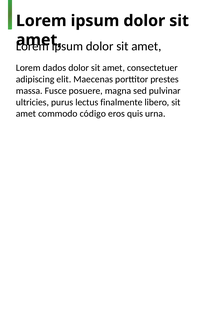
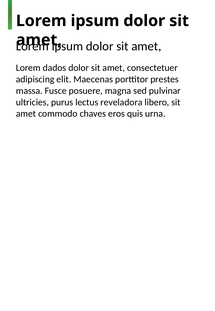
finalmente: finalmente -> reveladora (121, 102)
código: código -> chaves (93, 113)
